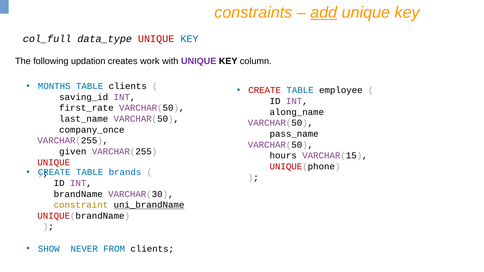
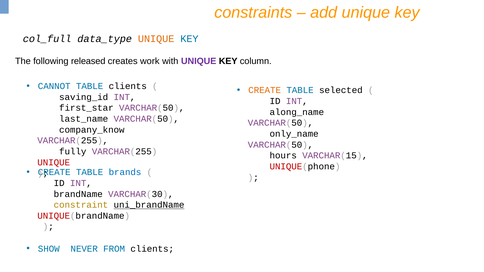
add underline: present -> none (324, 13)
UNIQUE colour: red -> orange (156, 39)
updation: updation -> released (88, 61)
MONTHS: MONTHS -> CANNOT (54, 86)
CREATE colour: red -> orange (265, 90)
employee: employee -> selected (341, 90)
first_rate: first_rate -> first_star (86, 108)
company_once: company_once -> company_know (92, 130)
pass_name: pass_name -> only_name (294, 134)
given: given -> fully (73, 152)
